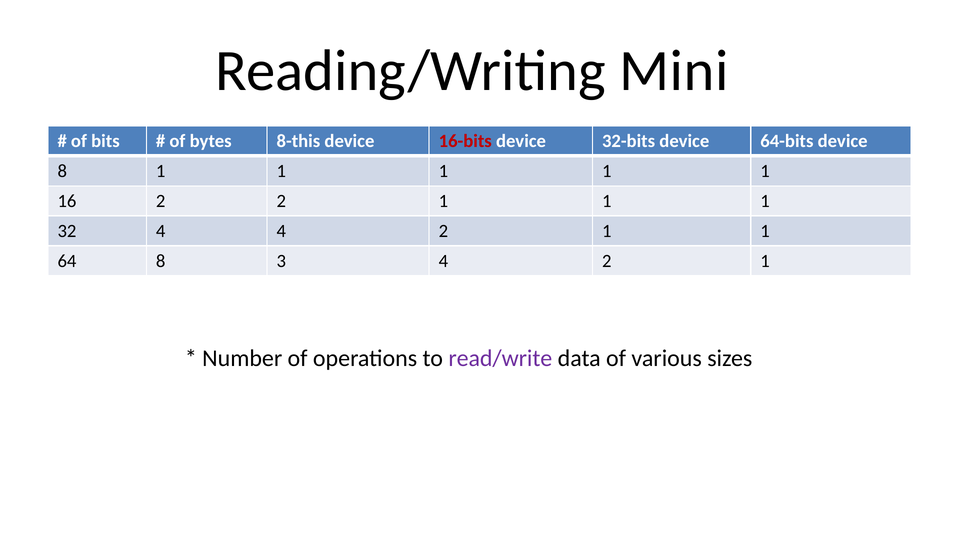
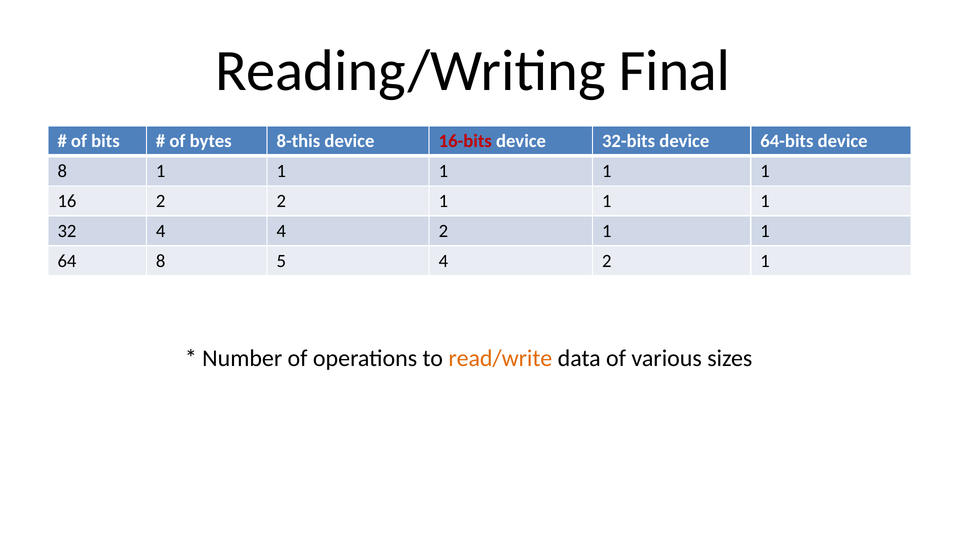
Mini: Mini -> Final (674, 71)
3: 3 -> 5 (281, 261)
read/write colour: purple -> orange (500, 358)
